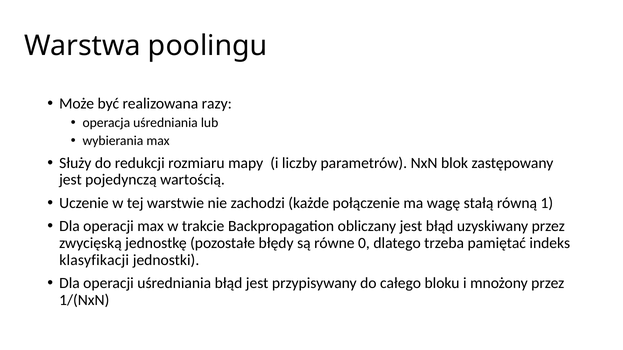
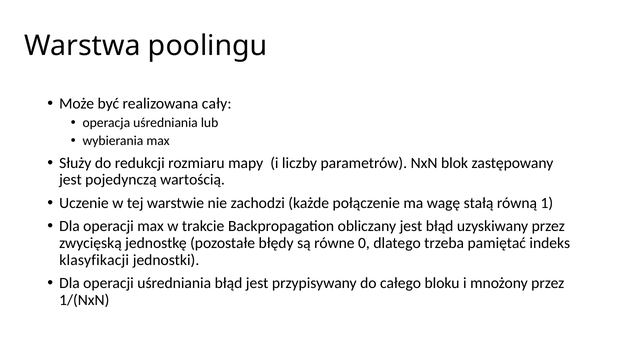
razy: razy -> cały (217, 104)
